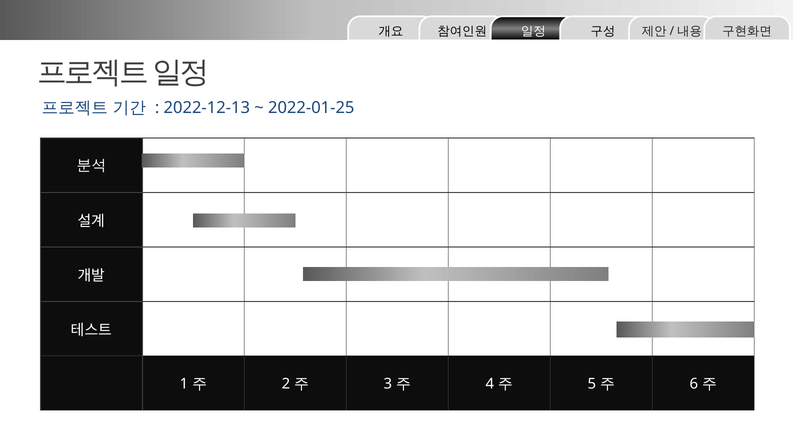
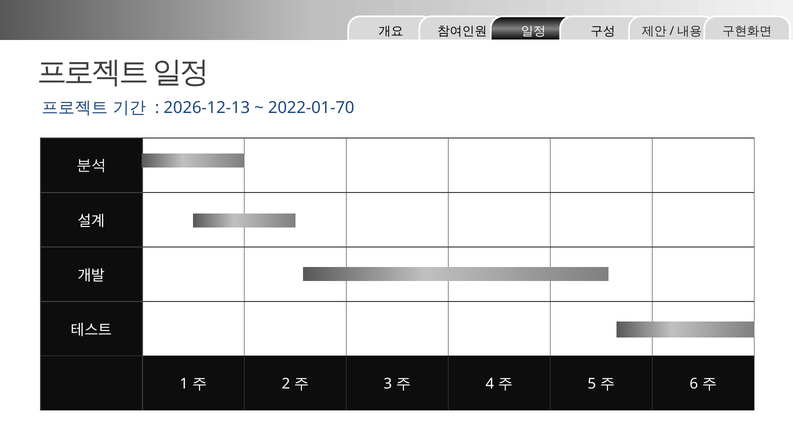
2022-12-13: 2022-12-13 -> 2026-12-13 (207, 108)
2022-01-25: 2022-01-25 -> 2022-01-70 (311, 108)
